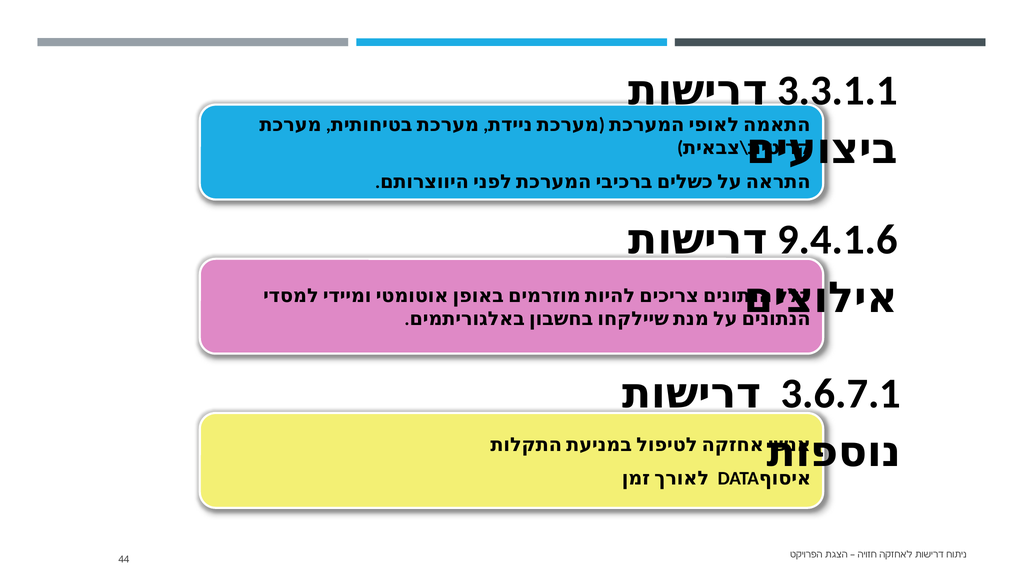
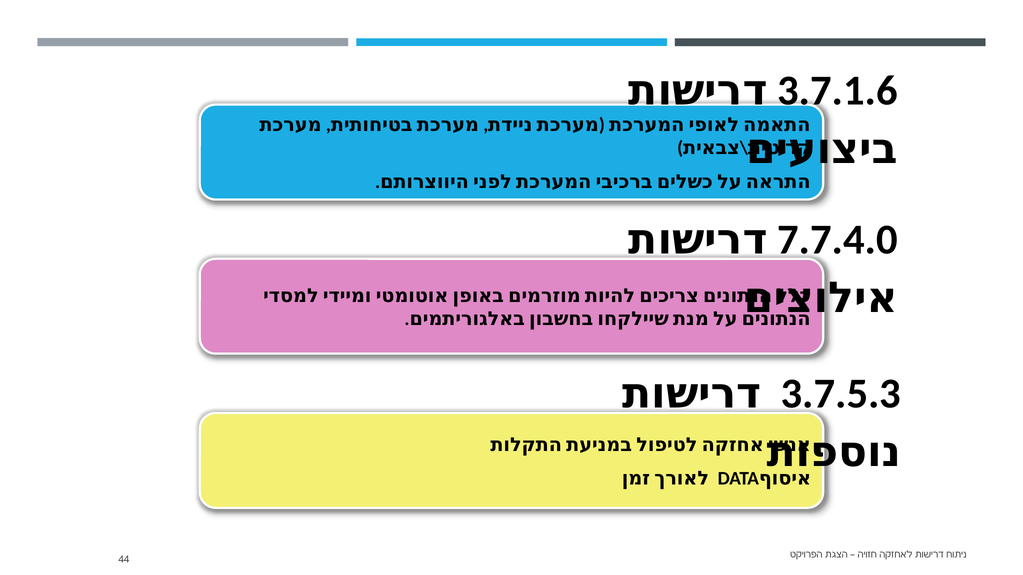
3.3.1.1: 3.3.1.1 -> 3.7.1.6 (837, 91)
9.4.1.6: 9.4.1.6 -> 7.7.4.0 (837, 240)
3.6.7.1: 3.6.7.1 -> 3.7.5.3 (841, 394)
